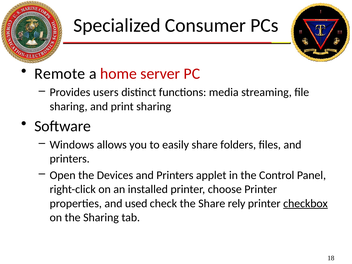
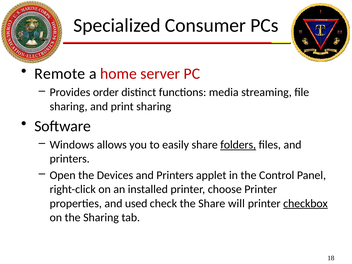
users: users -> order (106, 92)
folders underline: none -> present (238, 145)
rely: rely -> will (236, 203)
